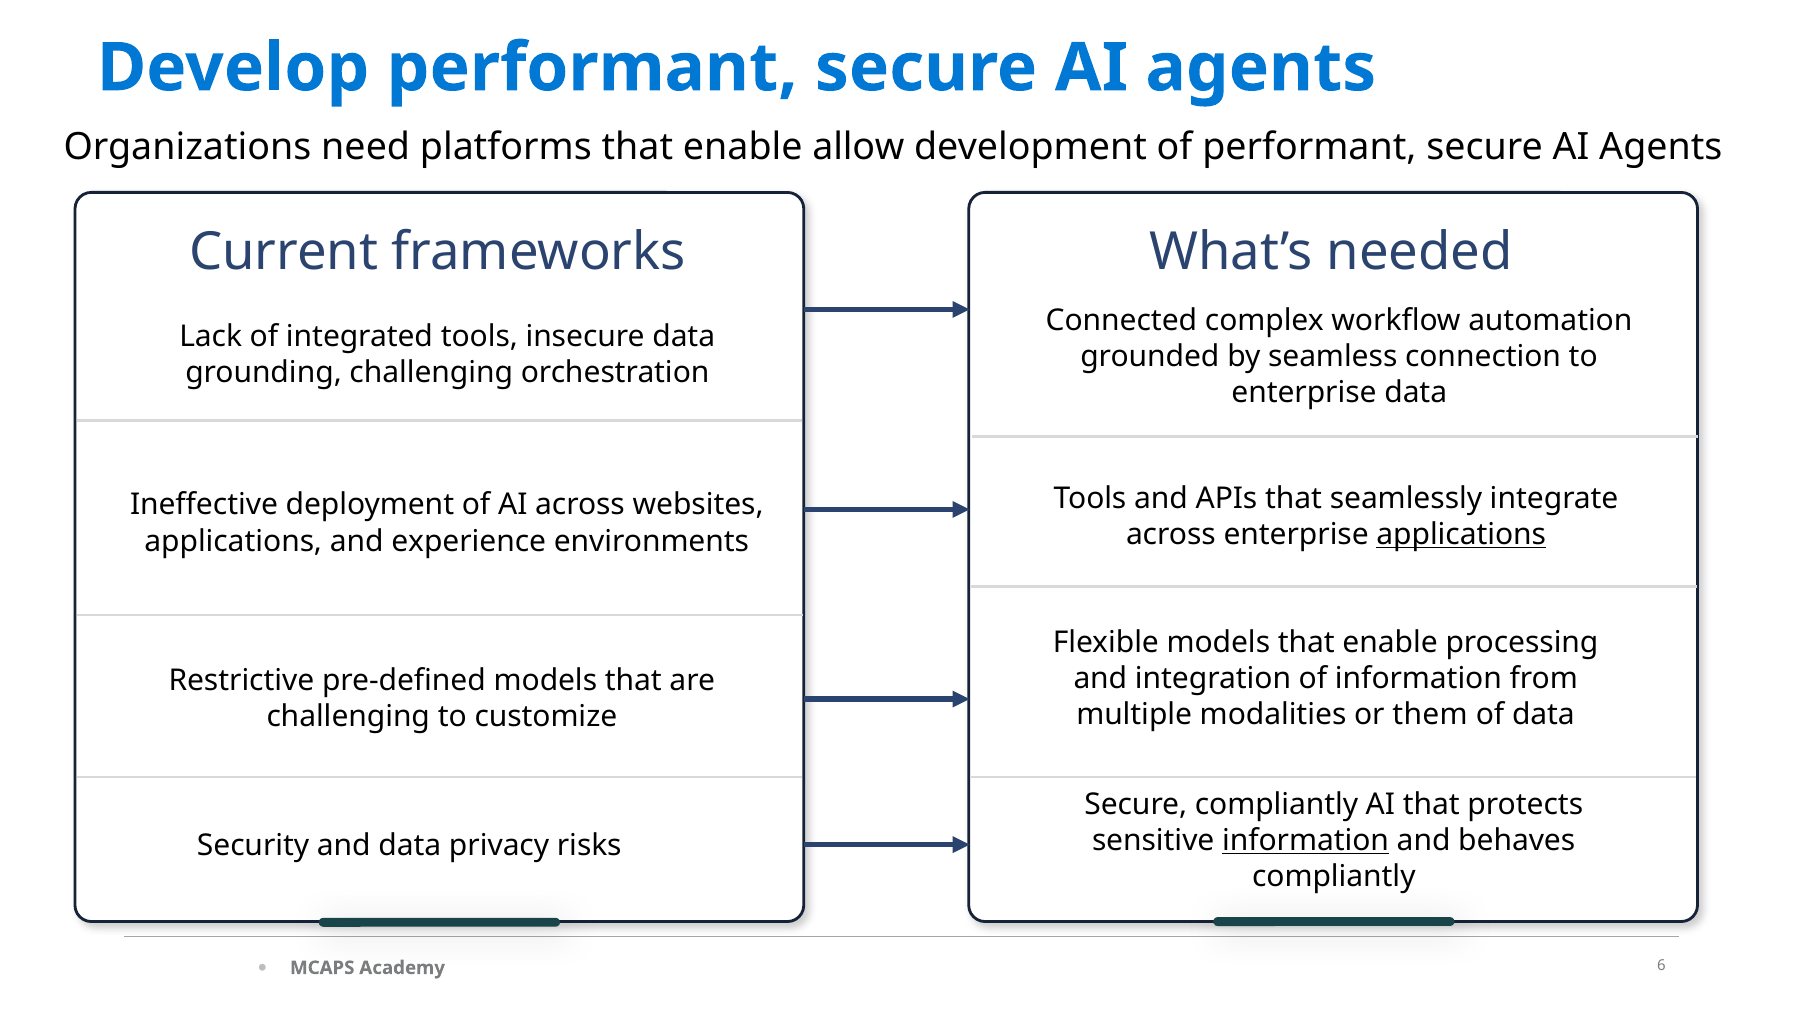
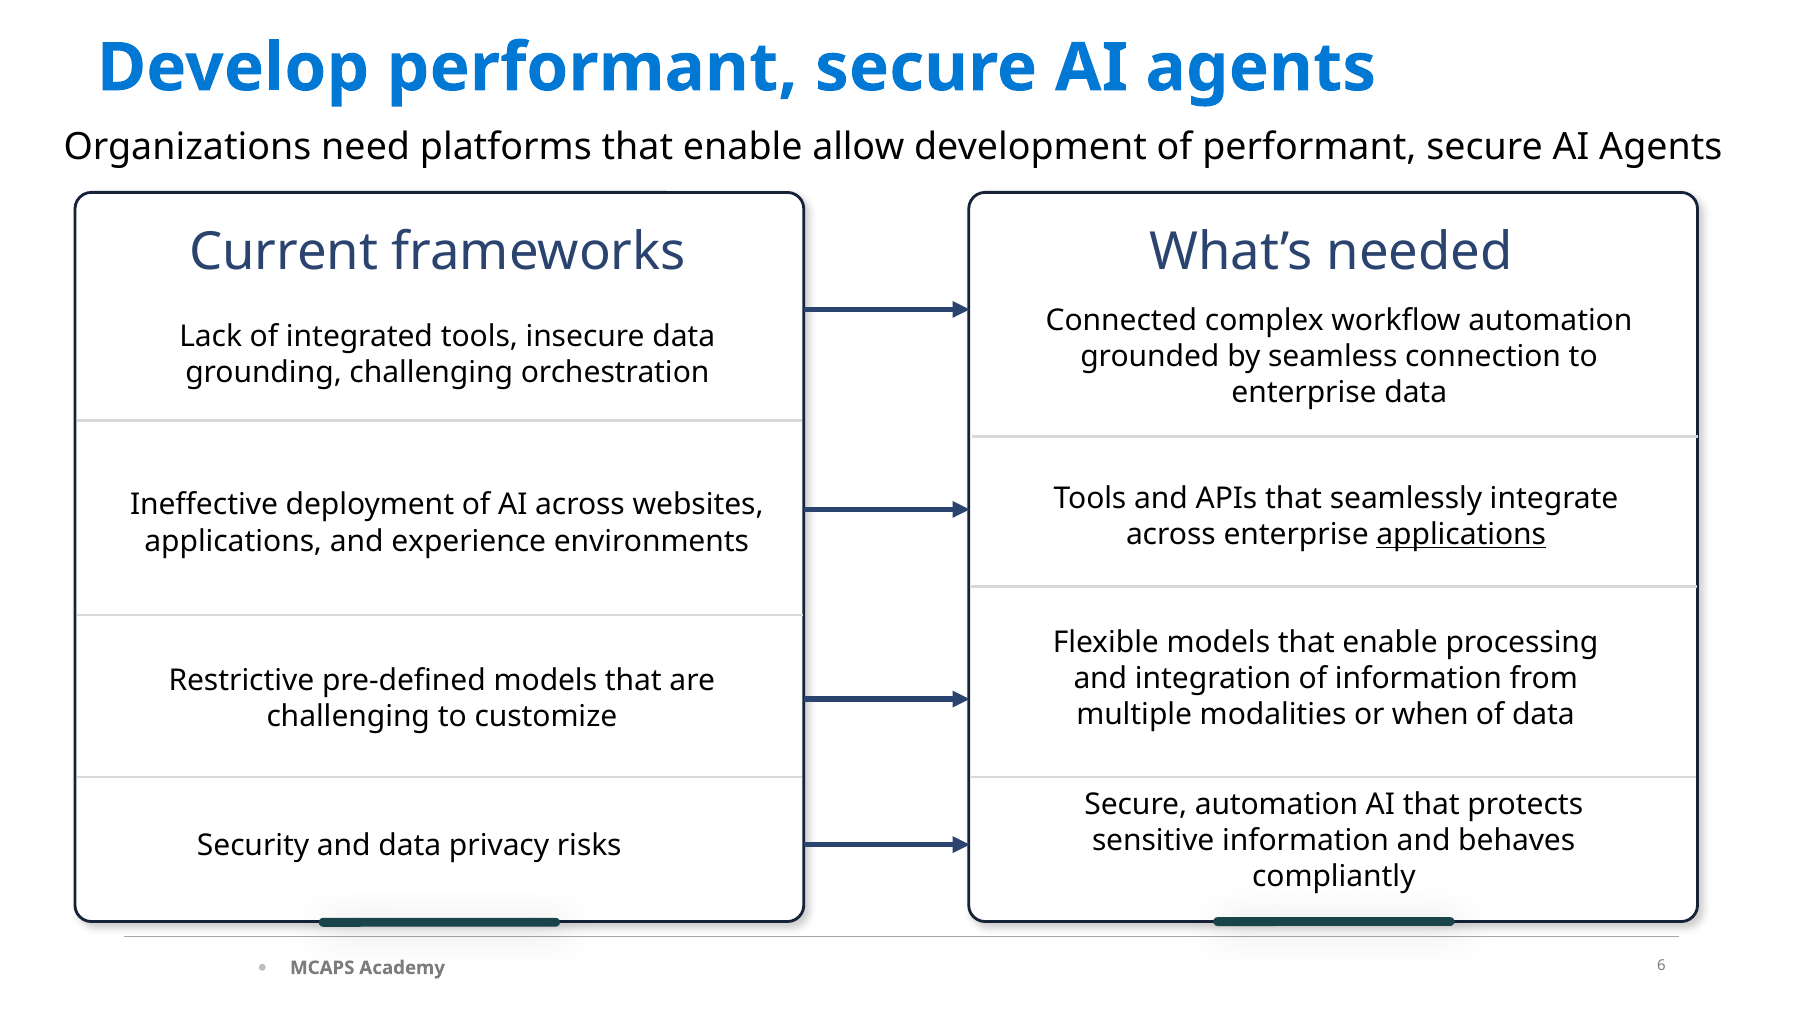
them: them -> when (1430, 714)
Secure compliantly: compliantly -> automation (1277, 805)
information underline: present -> none (1306, 841)
